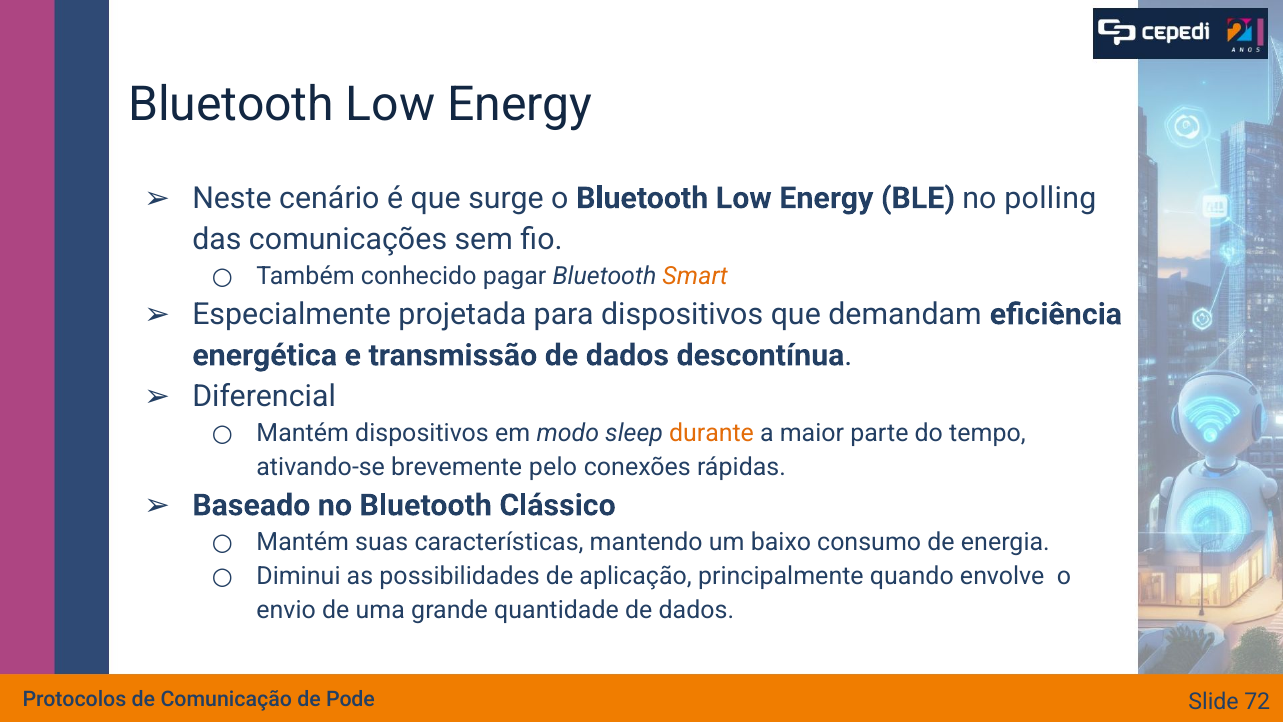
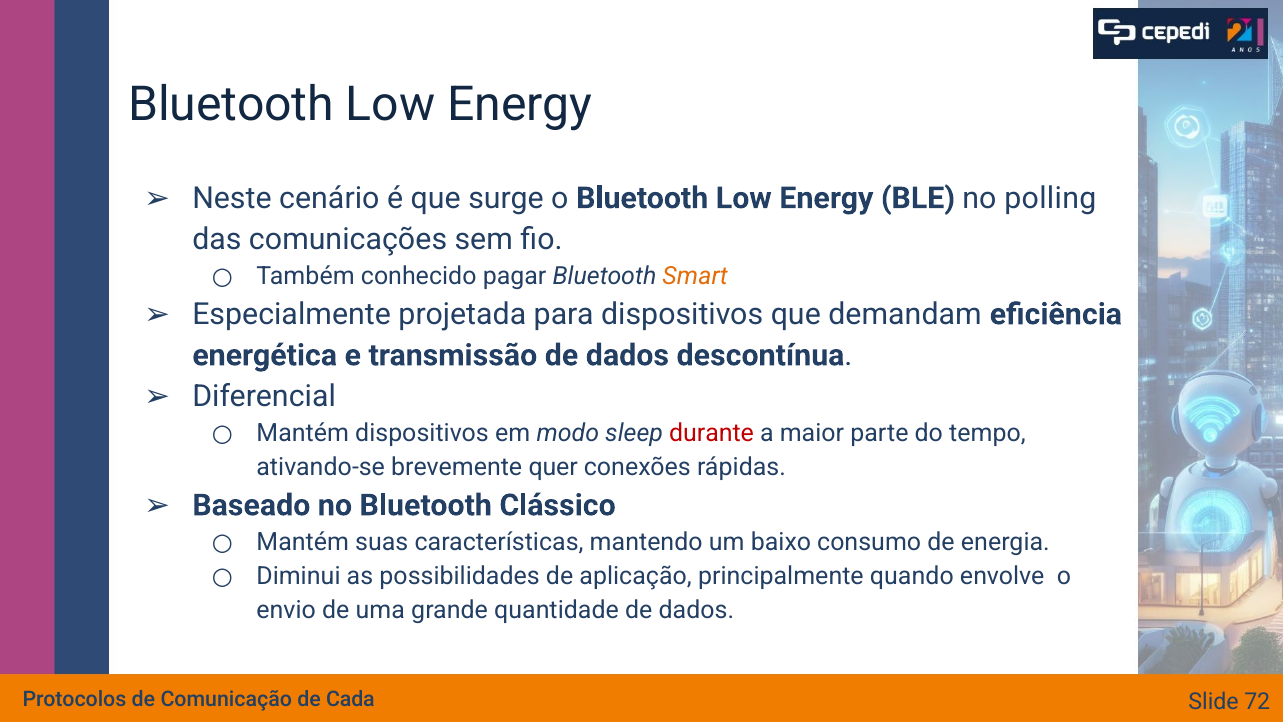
durante colour: orange -> red (712, 433)
pelo: pelo -> quer (553, 467)
Pode: Pode -> Cada (350, 699)
